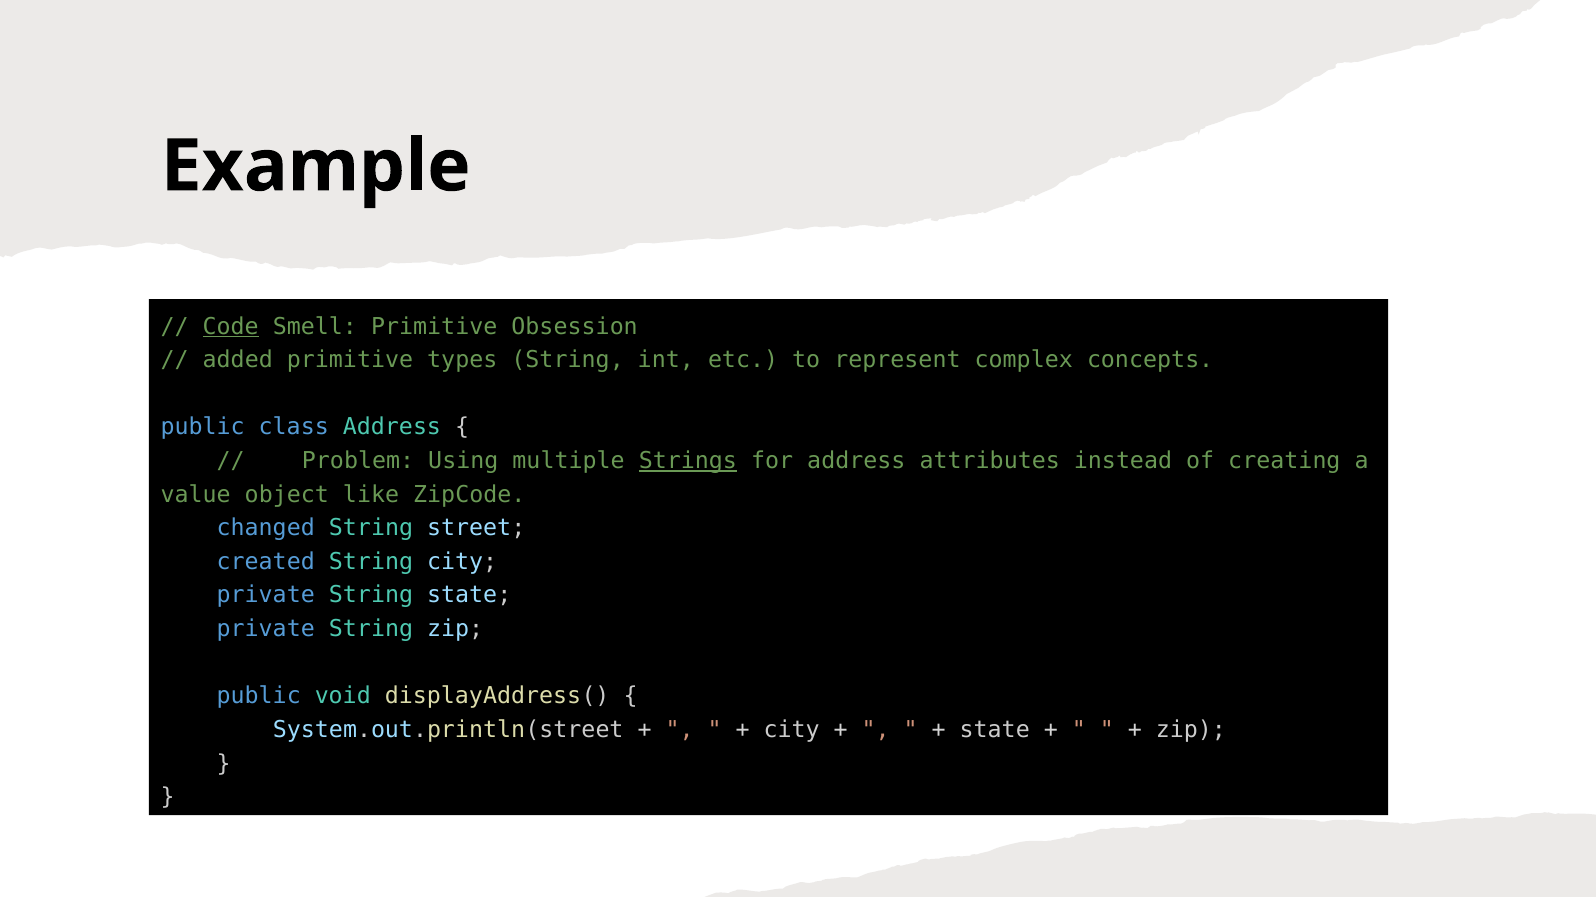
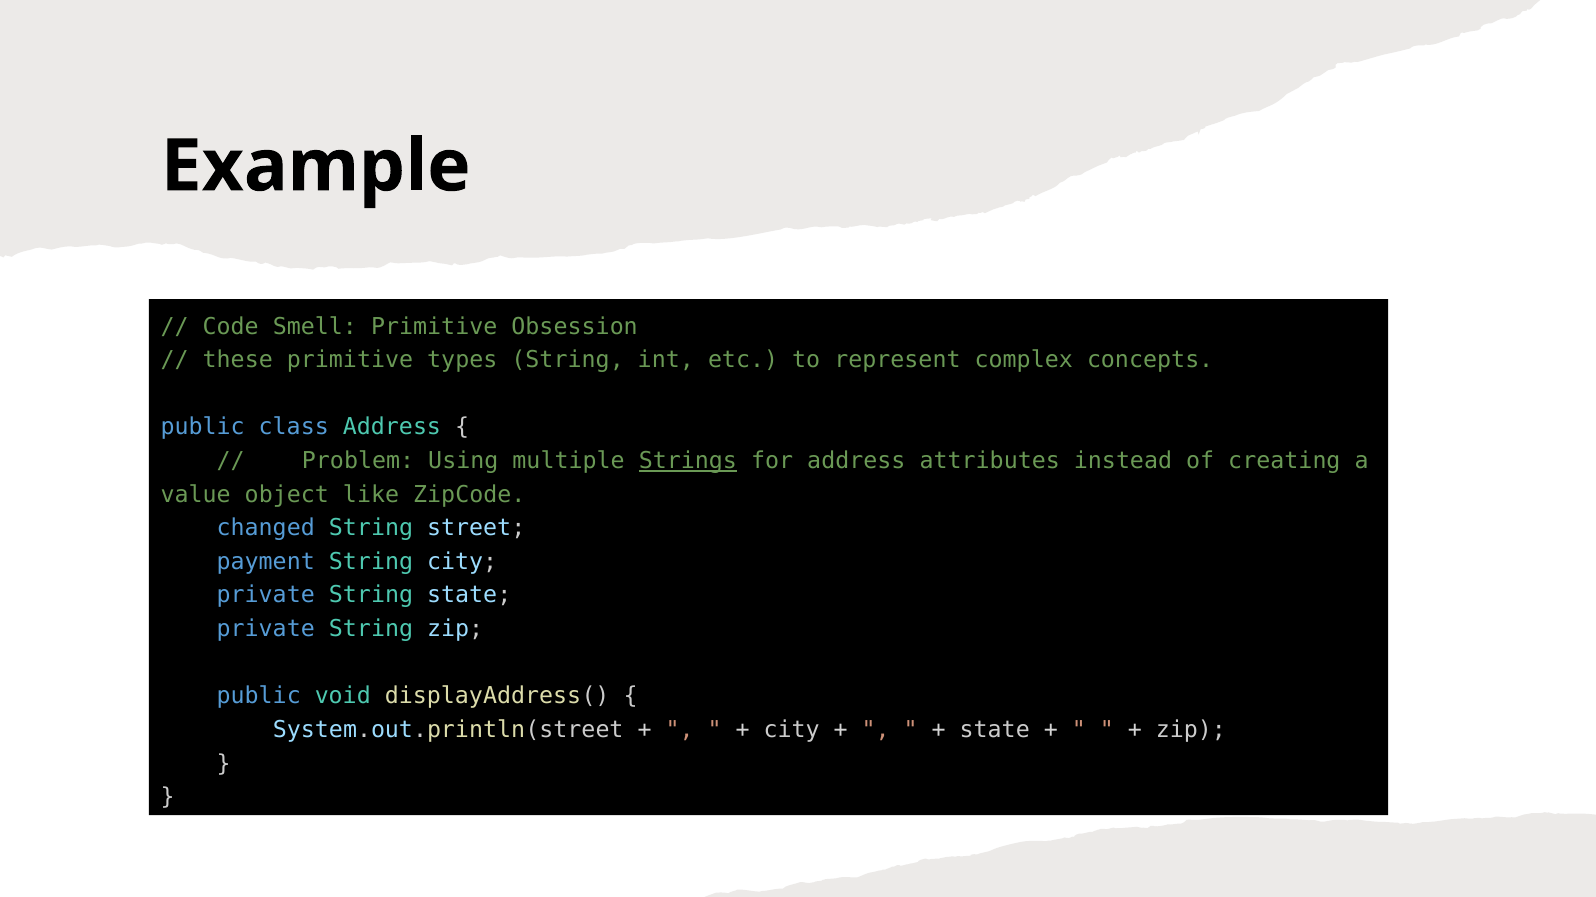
Code underline: present -> none (231, 327)
added: added -> these (238, 360)
created: created -> payment (266, 562)
